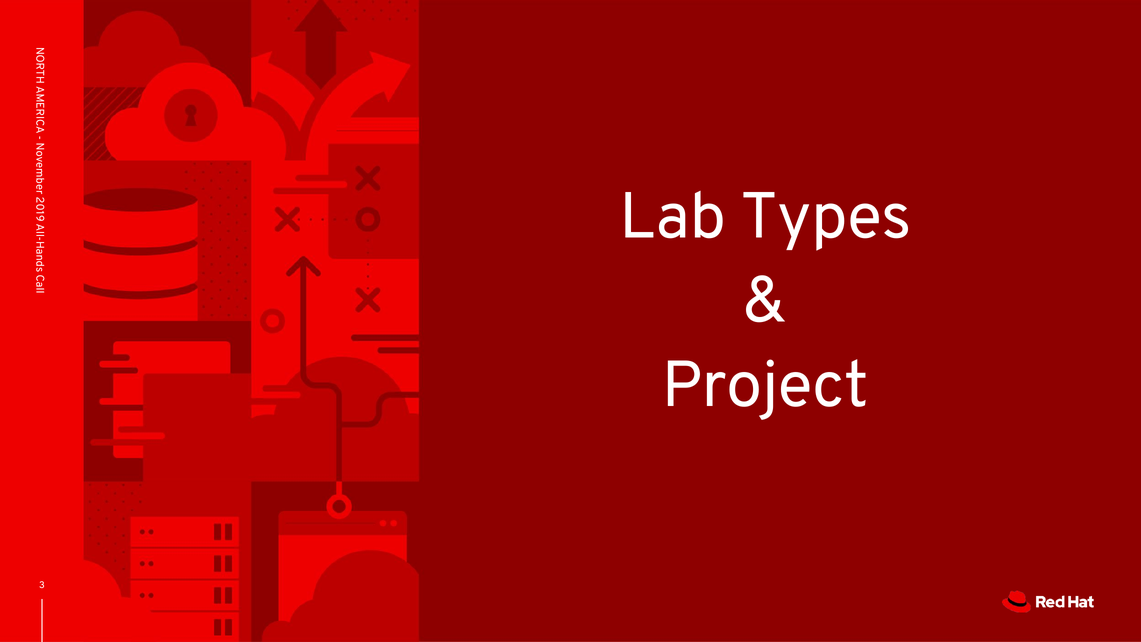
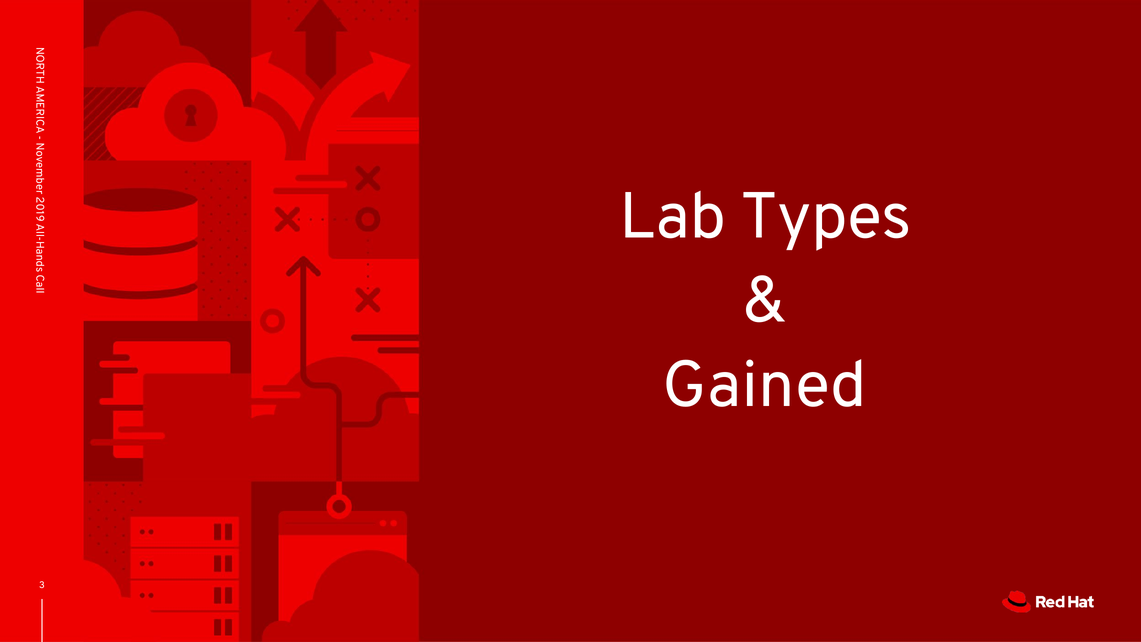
Project: Project -> Gained (765, 384)
